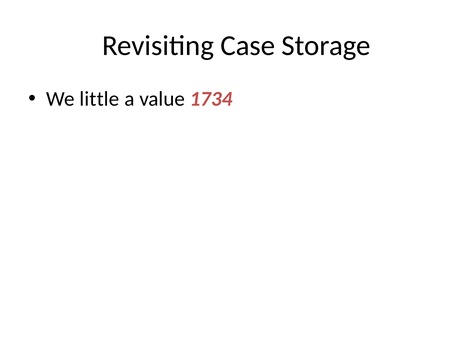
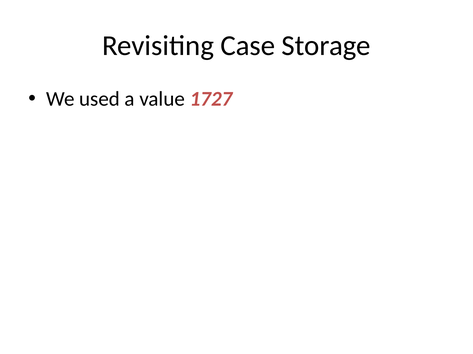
little: little -> used (100, 99)
1734: 1734 -> 1727 (211, 99)
